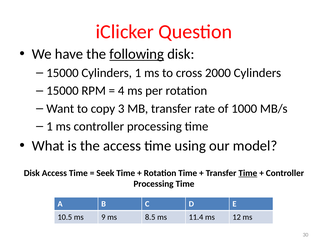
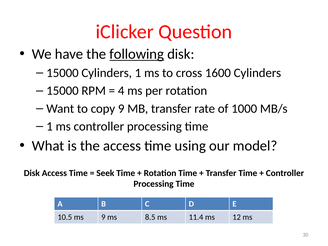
2000: 2000 -> 1600 (218, 73)
copy 3: 3 -> 9 (121, 109)
Time underline: present -> none (248, 173)
